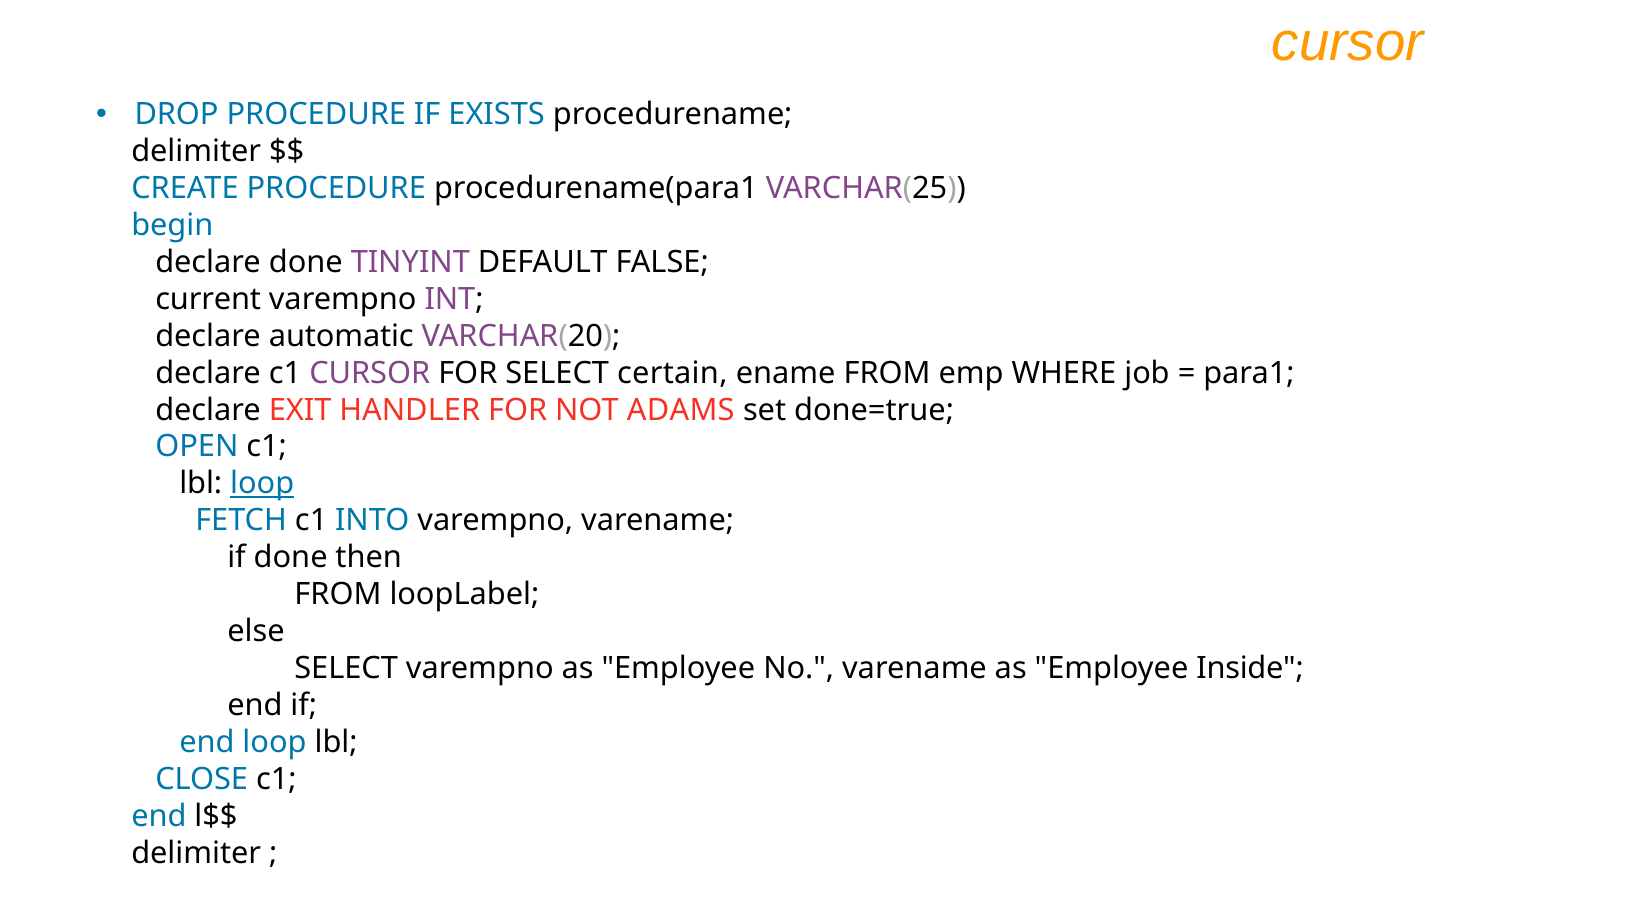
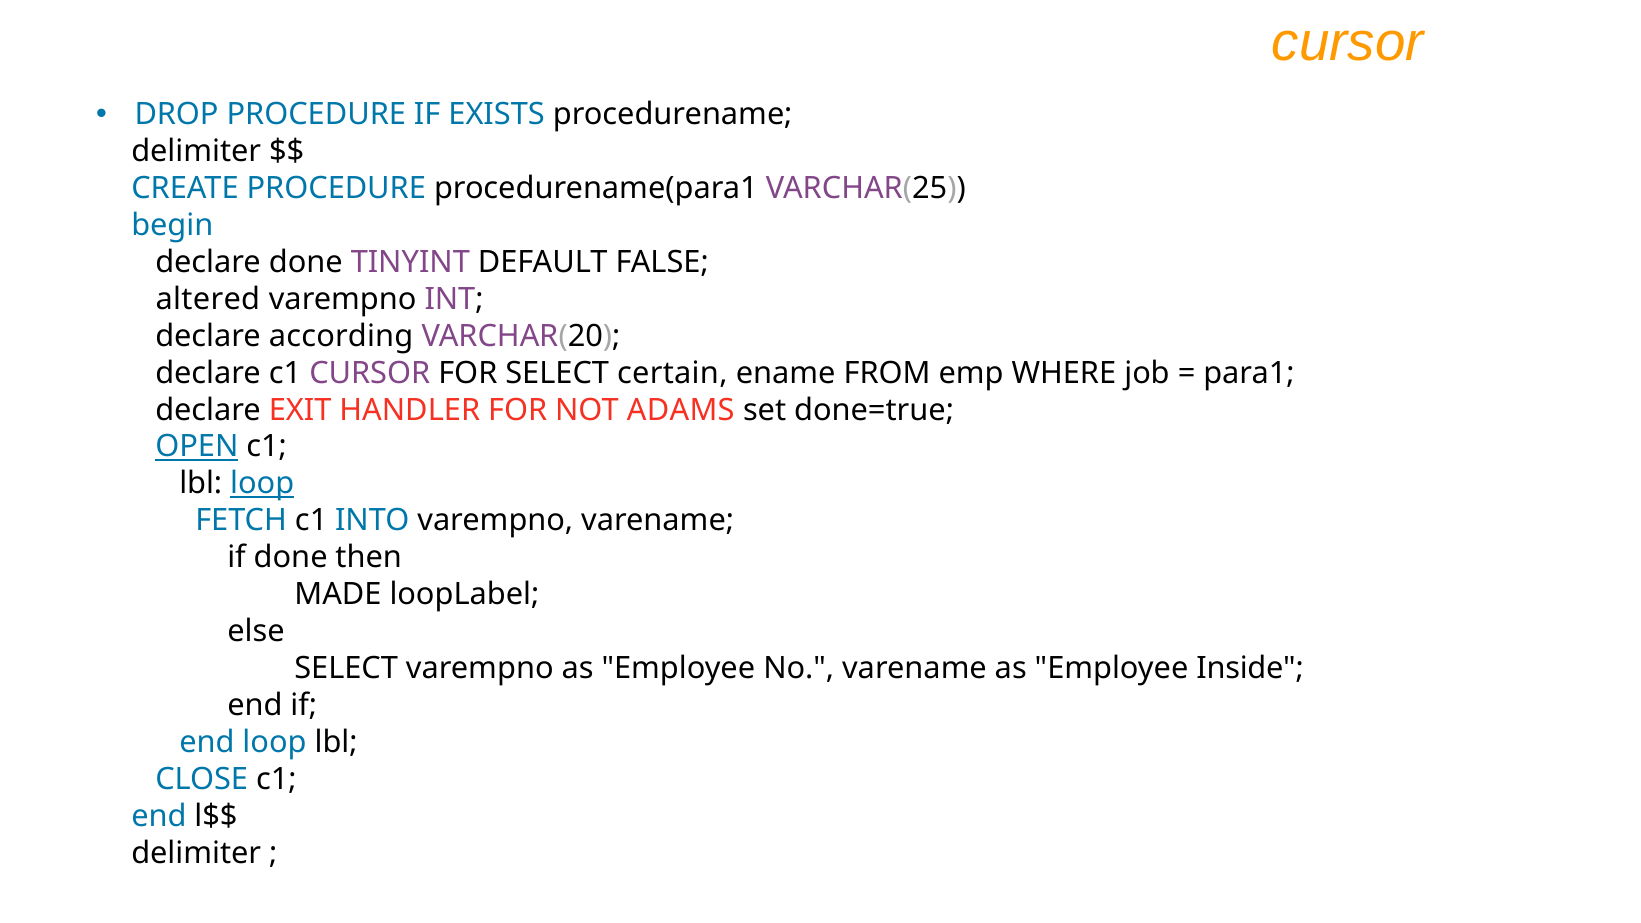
current: current -> altered (208, 299)
automatic: automatic -> according (341, 336)
OPEN underline: none -> present (197, 447)
FROM: FROM -> MADE (338, 595)
